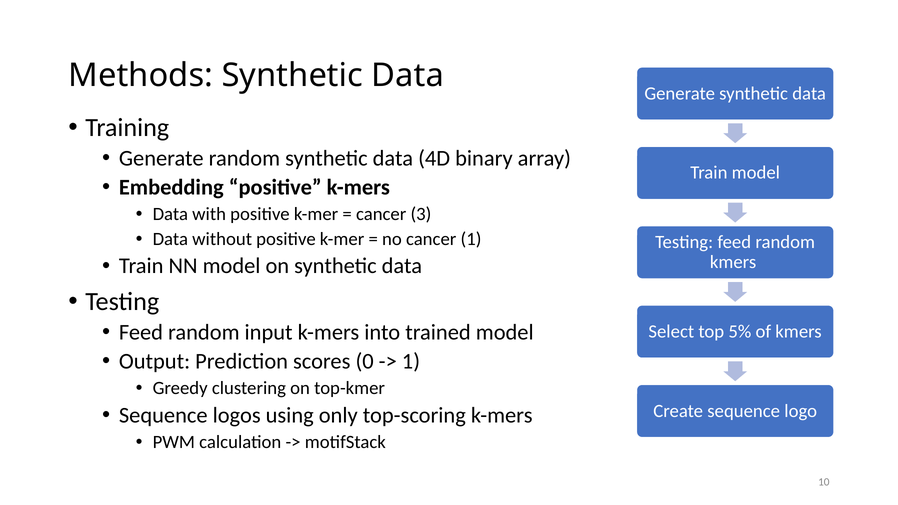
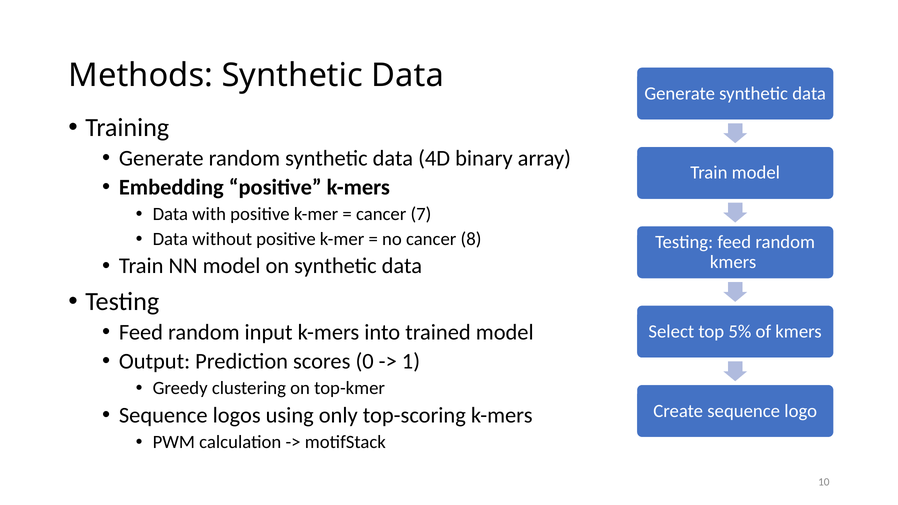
3: 3 -> 7 (421, 214)
cancer 1: 1 -> 8 (471, 239)
